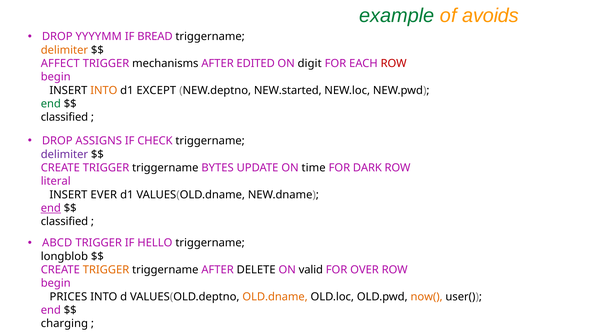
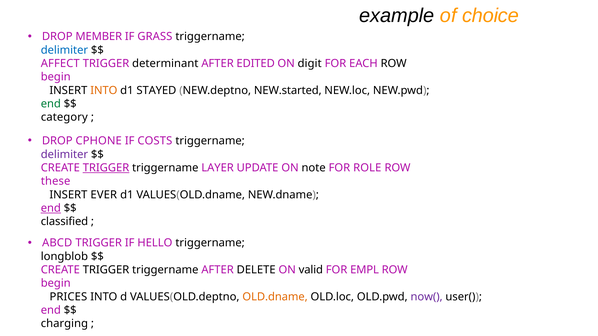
example colour: green -> black (397, 16)
avoids: avoids -> choice (490, 16)
YYYYMM: YYYYMM -> MEMBER (99, 37)
BREAD: BREAD -> GRASS (155, 37)
delimiter colour: orange -> blue (64, 50)
mechanisms: mechanisms -> determinant (165, 64)
ROW colour: red -> black (394, 64)
EXCEPT: EXCEPT -> STAYED (156, 90)
classified: classified -> category (64, 117)
ASSIGNS: ASSIGNS -> CPHONE (99, 141)
CHECK: CHECK -> COSTS (155, 141)
TRIGGER underline: none -> present (106, 168)
BYTES: BYTES -> LAYER (218, 168)
time: time -> note (314, 168)
DARK: DARK -> ROLE (367, 168)
literal: literal -> these (56, 181)
TRIGGER colour: orange -> black (106, 270)
OVER: OVER -> EMPL (365, 270)
now( colour: orange -> purple (427, 297)
